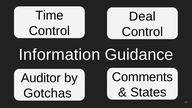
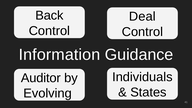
Time: Time -> Back (49, 15)
Comments: Comments -> Individuals (142, 77)
Gotchas: Gotchas -> Evolving (48, 93)
